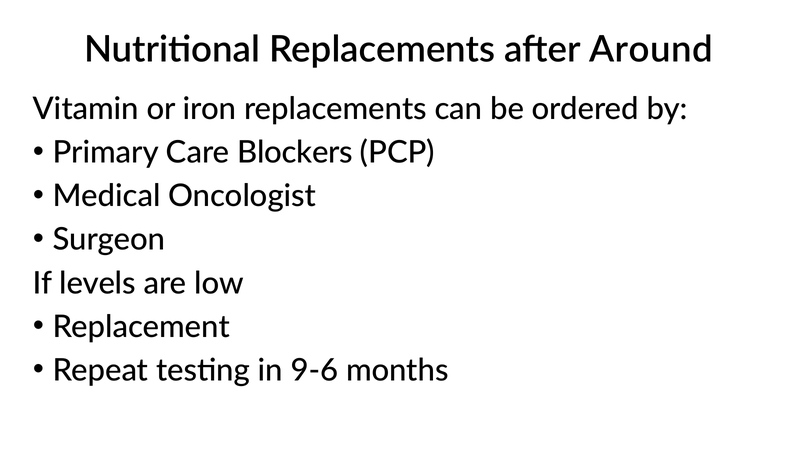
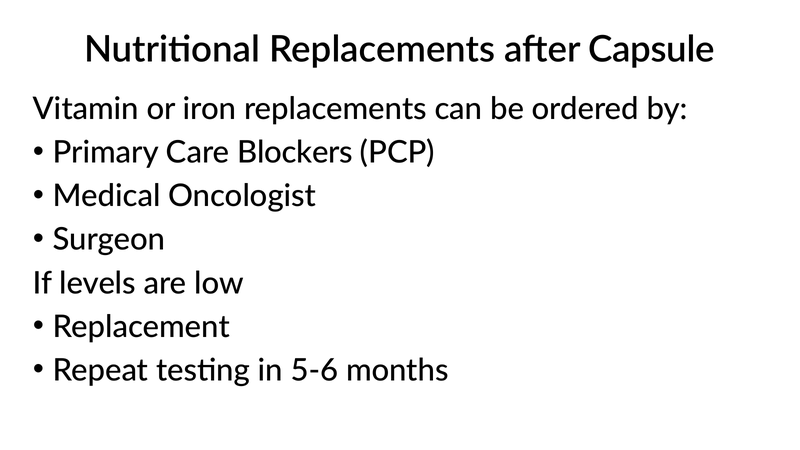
Around: Around -> Capsule (651, 50)
9-6: 9-6 -> 5-6 (314, 370)
